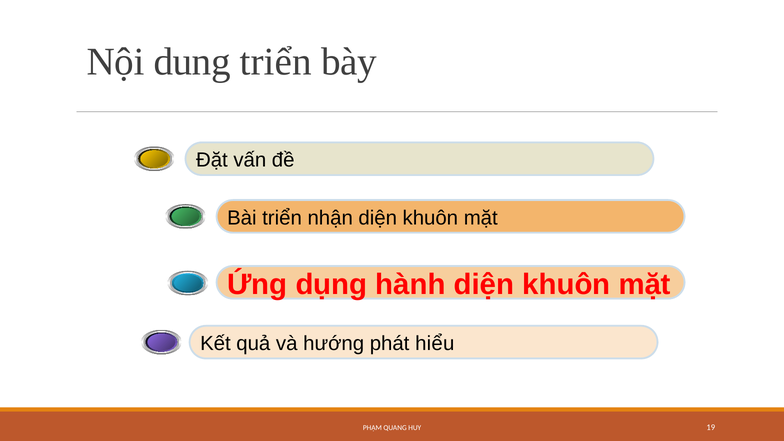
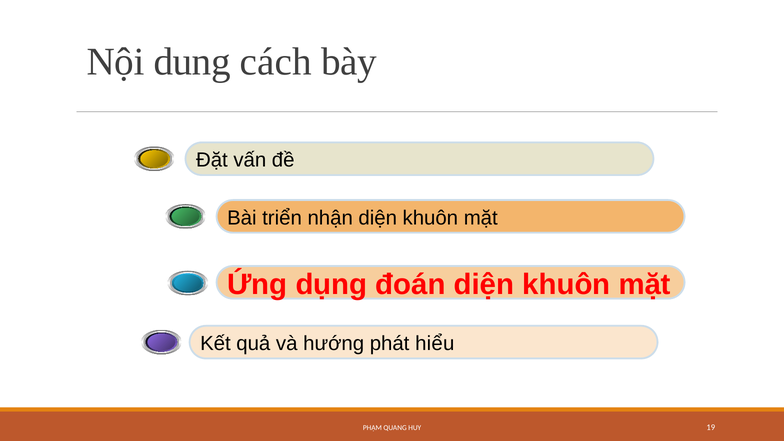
dung triển: triển -> cách (276, 62)
hành: hành -> đoán (411, 284)
